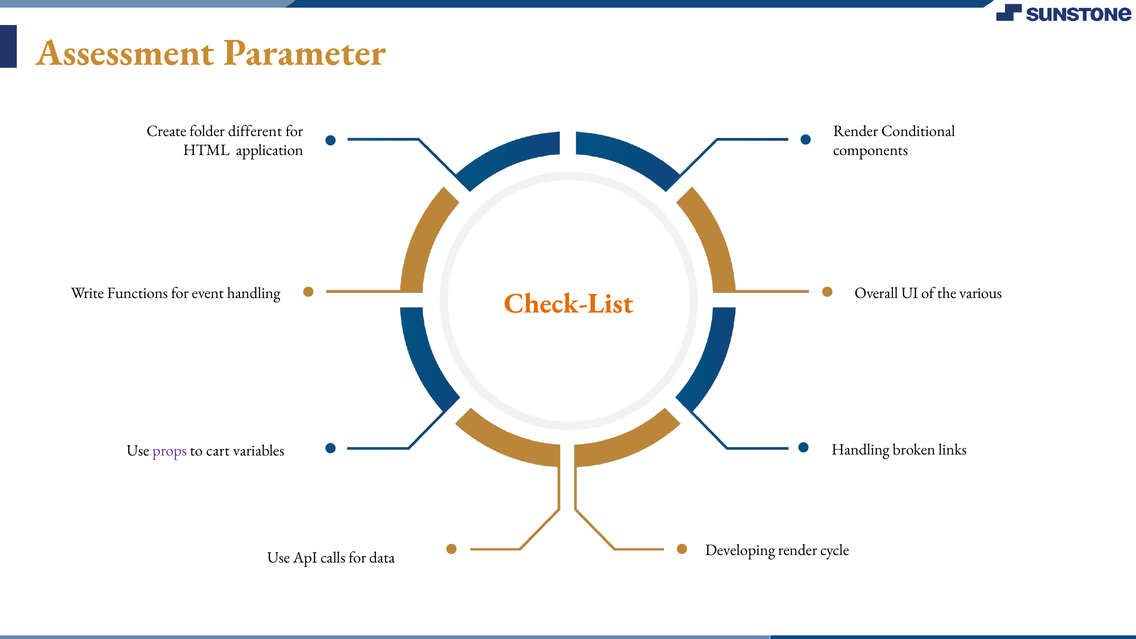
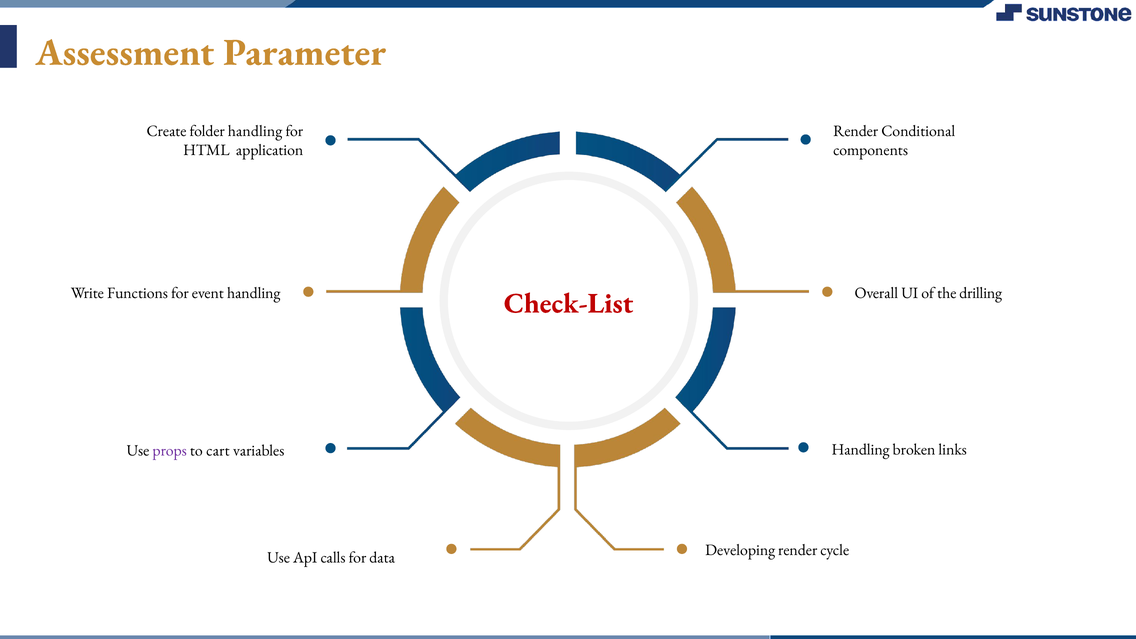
folder different: different -> handling (255, 131)
various: various -> drilling (981, 293)
Check-List colour: orange -> red (569, 303)
